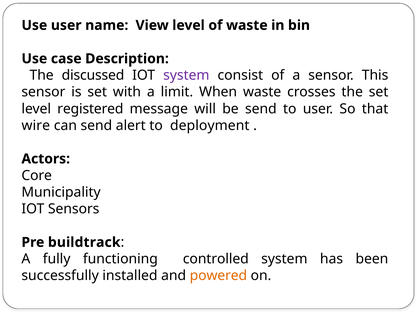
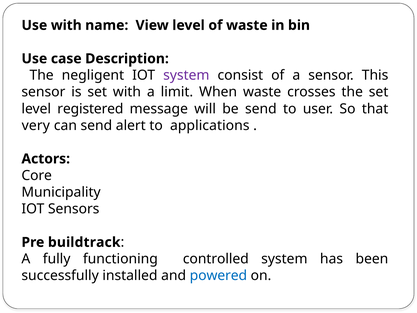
Use user: user -> with (66, 25)
discussed: discussed -> negligent (93, 75)
wire: wire -> very (36, 125)
deployment: deployment -> applications (210, 125)
powered colour: orange -> blue (218, 275)
